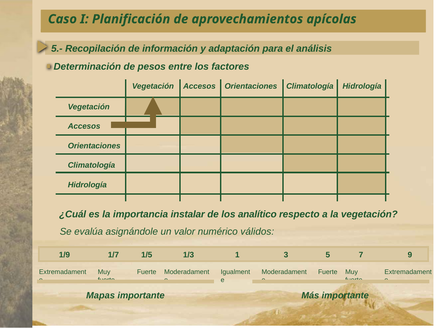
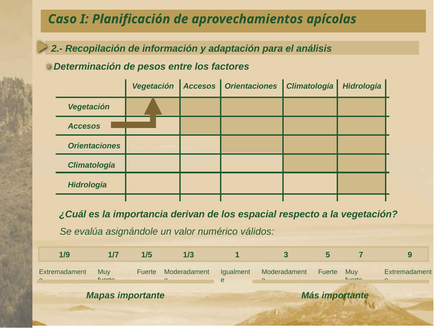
5.-: 5.- -> 2.- (57, 49)
instalar: instalar -> derivan (188, 215)
analítico: analítico -> espacial (257, 215)
